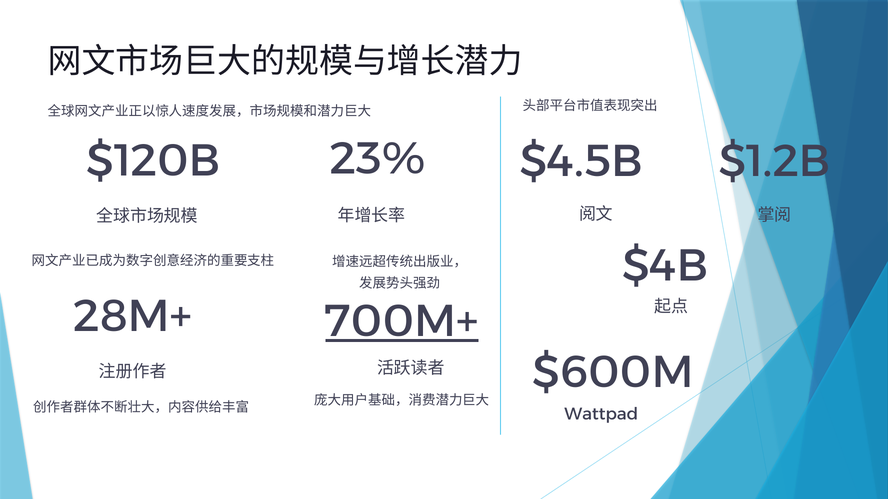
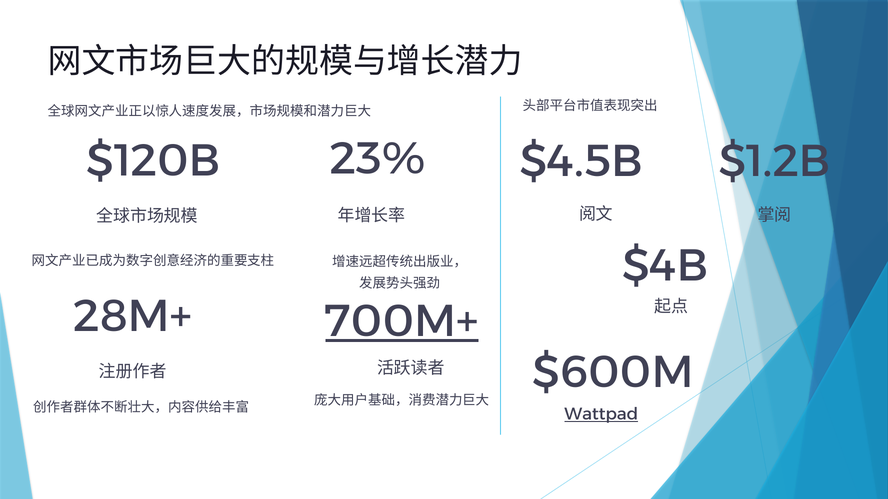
Wattpad underline: none -> present (601, 415)
